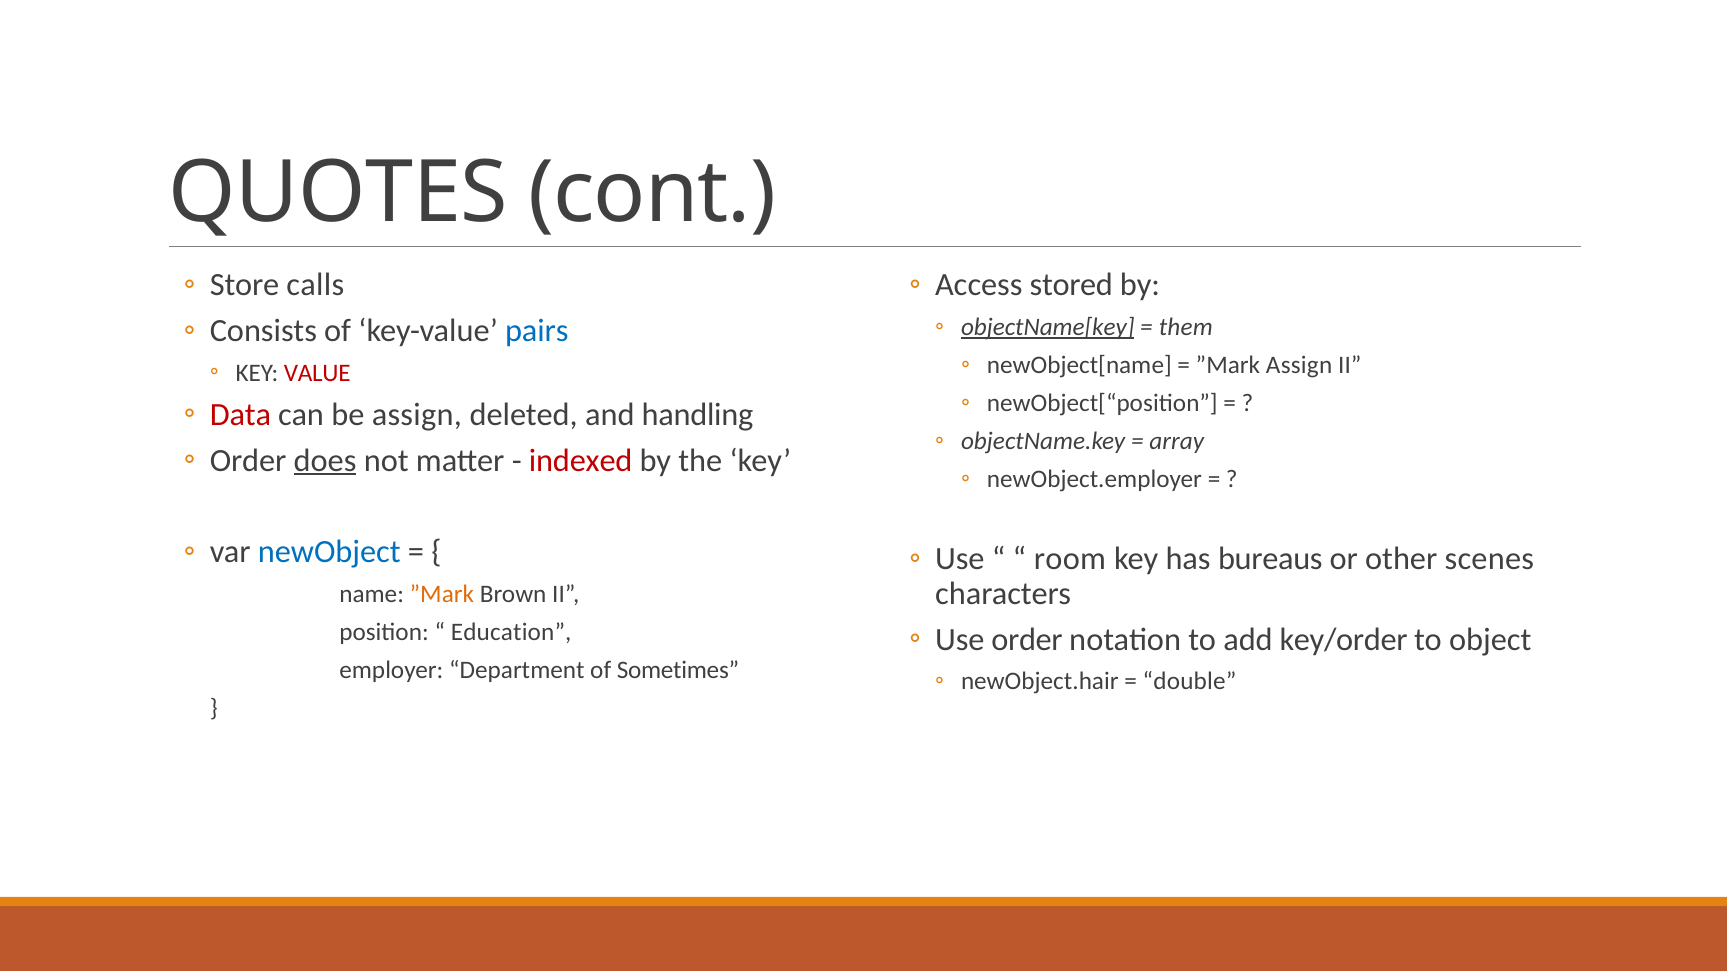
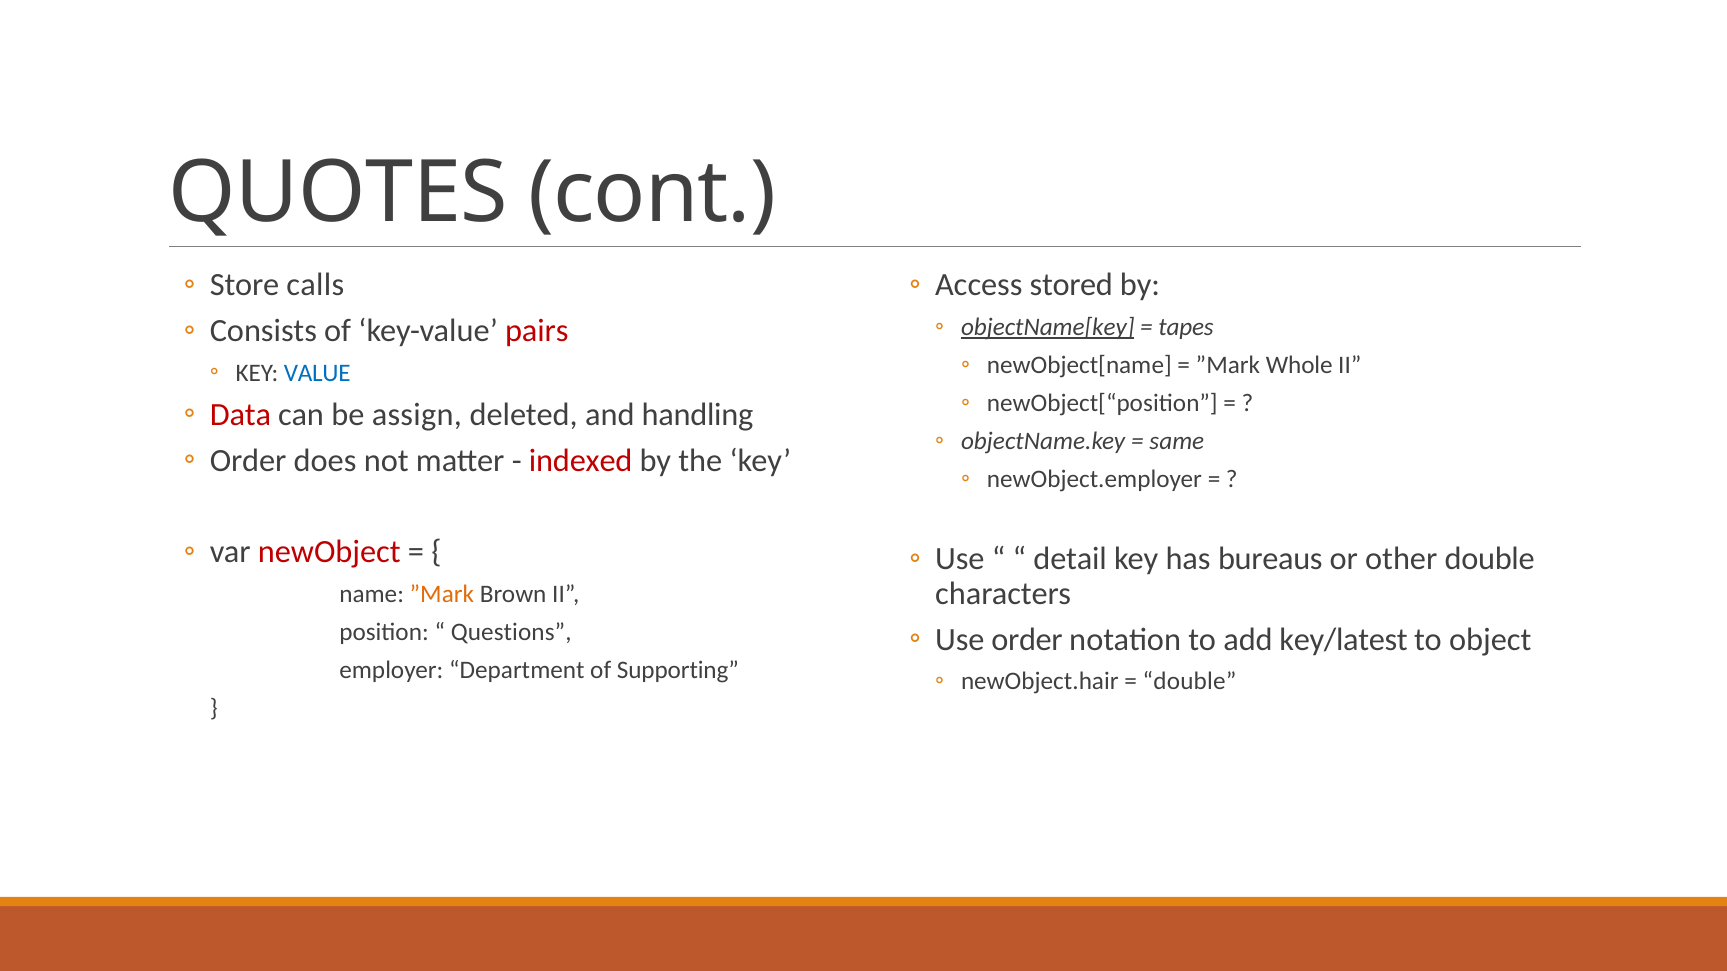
them: them -> tapes (1186, 327)
pairs colour: blue -> red (537, 331)
”Mark Assign: Assign -> Whole (1299, 365)
VALUE colour: red -> blue (317, 373)
array: array -> same (1177, 441)
does underline: present -> none (325, 461)
newObject colour: blue -> red (329, 552)
room: room -> detail (1070, 559)
other scenes: scenes -> double (1490, 559)
Education: Education -> Questions (511, 632)
key/order: key/order -> key/latest (1344, 640)
Sometimes: Sometimes -> Supporting (678, 670)
